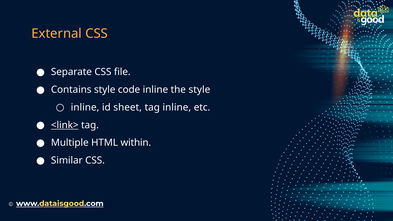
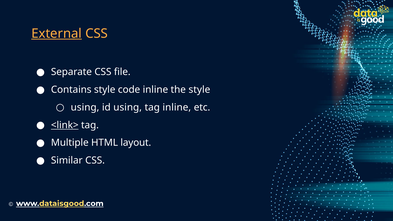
External underline: none -> present (57, 34)
inline: inline -> using (85, 107)
id sheet: sheet -> using (128, 107)
within: within -> layout (136, 143)
